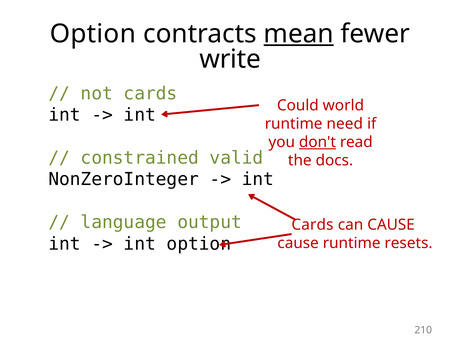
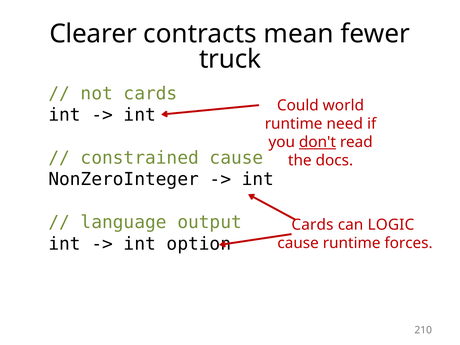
Option: Option -> Clearer (93, 34)
mean underline: present -> none (299, 34)
write: write -> truck (230, 59)
constrained valid: valid -> cause (236, 158)
can CAUSE: CAUSE -> LOGIC (391, 225)
resets: resets -> forces (409, 243)
